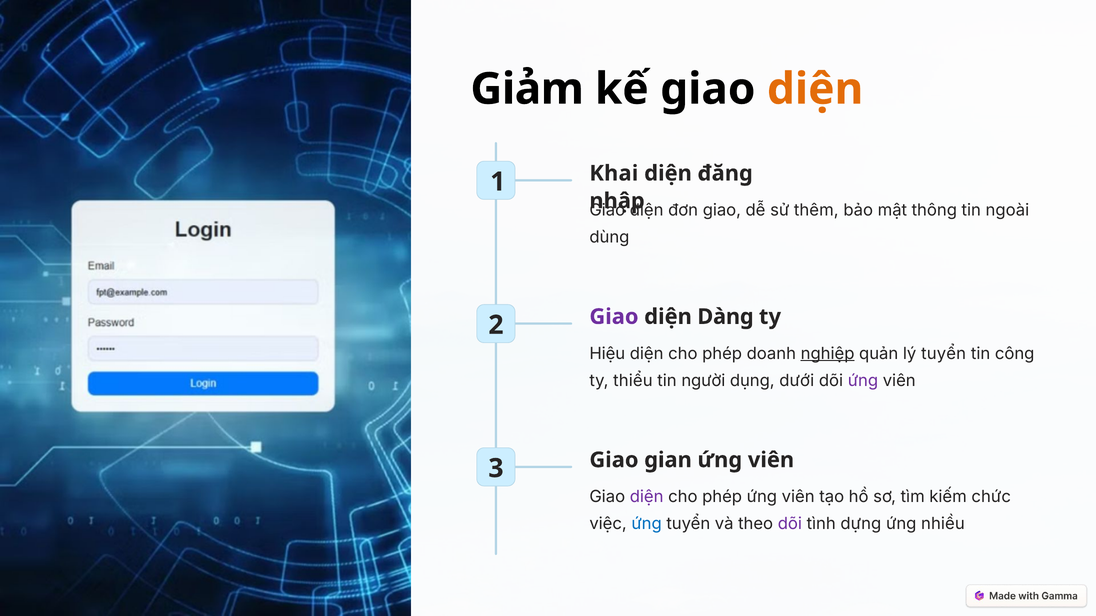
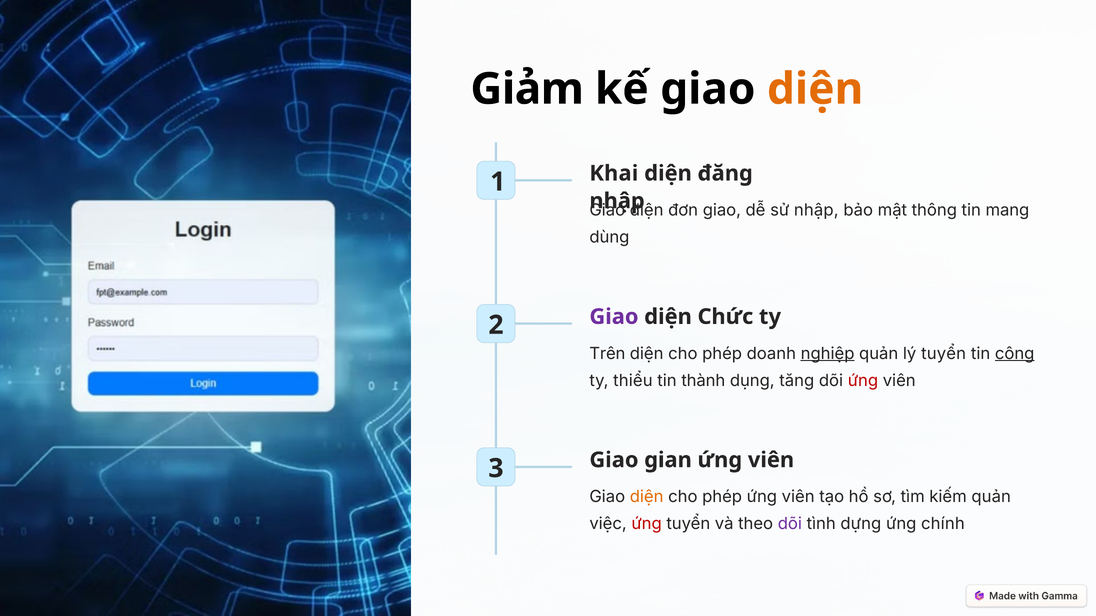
sử thêm: thêm -> nhập (816, 210)
ngoài: ngoài -> mang (1007, 210)
Dàng: Dàng -> Chức (725, 317)
Hiệu: Hiệu -> Trên (607, 354)
công underline: none -> present (1015, 354)
người: người -> thành (703, 381)
dưới: dưới -> tăng (797, 381)
ứng colour: purple -> red (863, 381)
diện colour: purple -> orange (647, 497)
kiếm chức: chức -> quản (991, 497)
ứng colour: blue -> red (647, 524)
nhiều: nhiều -> chính (943, 524)
